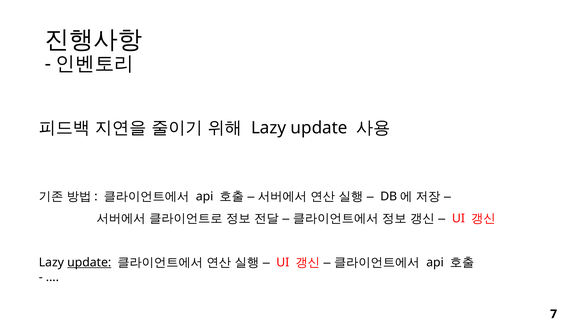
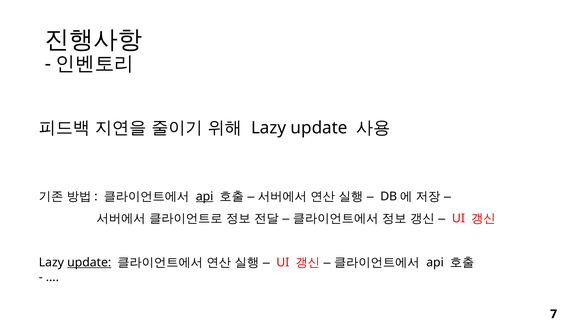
api underline: none -> present (205, 196)
